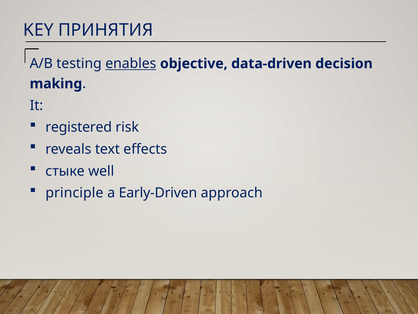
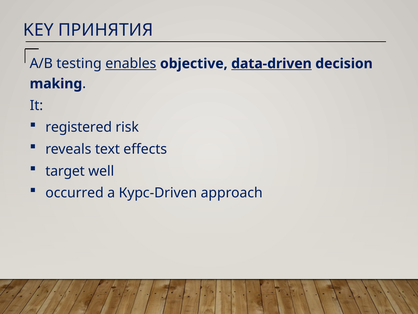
data-driven underline: none -> present (271, 64)
стыке: стыке -> target (65, 171)
principle: principle -> occurred (75, 193)
Early-Driven: Early-Driven -> Курс-Driven (158, 193)
